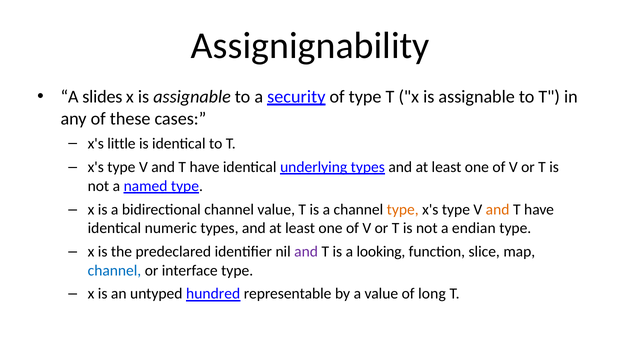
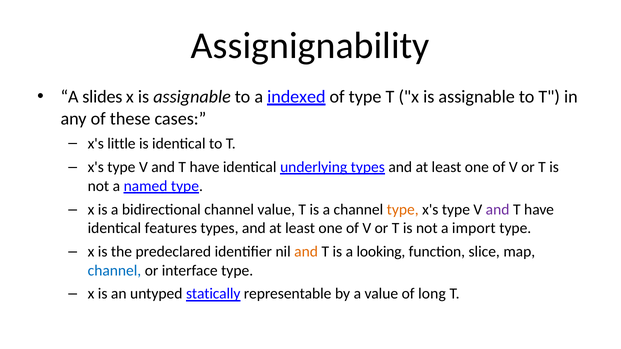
security: security -> indexed (296, 97)
and colour: orange -> purple (498, 210)
numeric: numeric -> features (171, 229)
endian: endian -> import (474, 229)
and colour: purple -> orange (306, 252)
hundred: hundred -> statically (213, 294)
